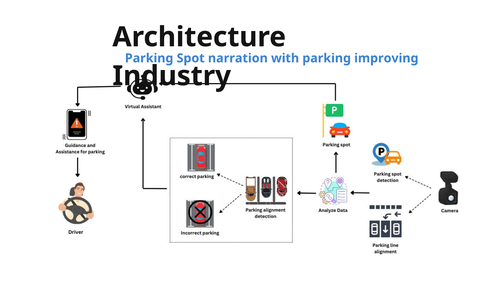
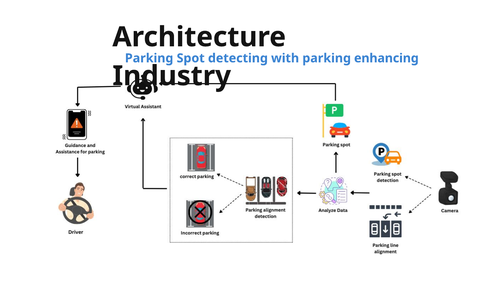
narration: narration -> detecting (238, 58)
improving: improving -> enhancing (386, 58)
